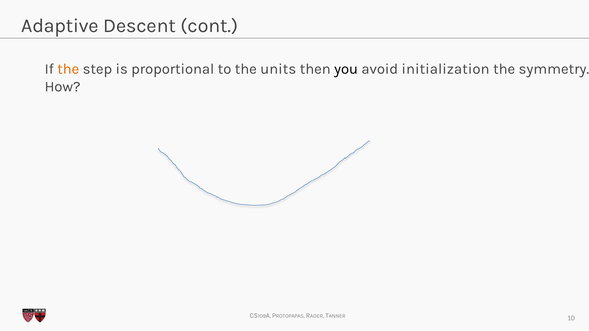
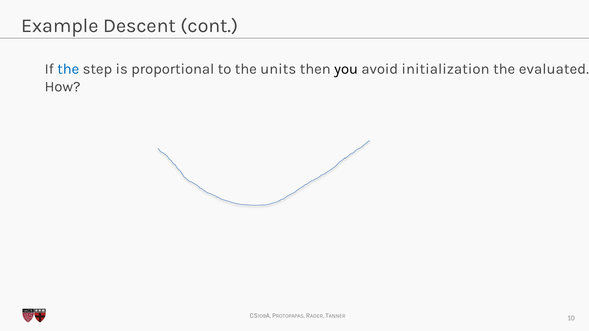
Adaptive: Adaptive -> Example (60, 26)
the colour: orange -> blue (68, 69)
symmetry: symmetry -> evaluated (554, 69)
